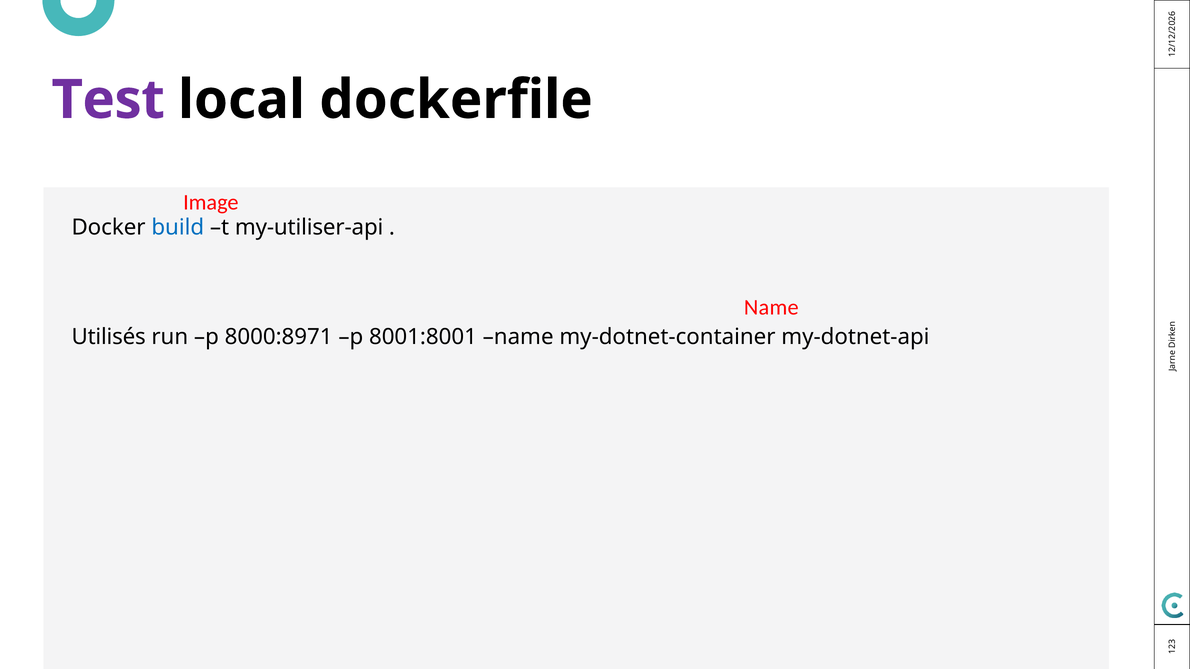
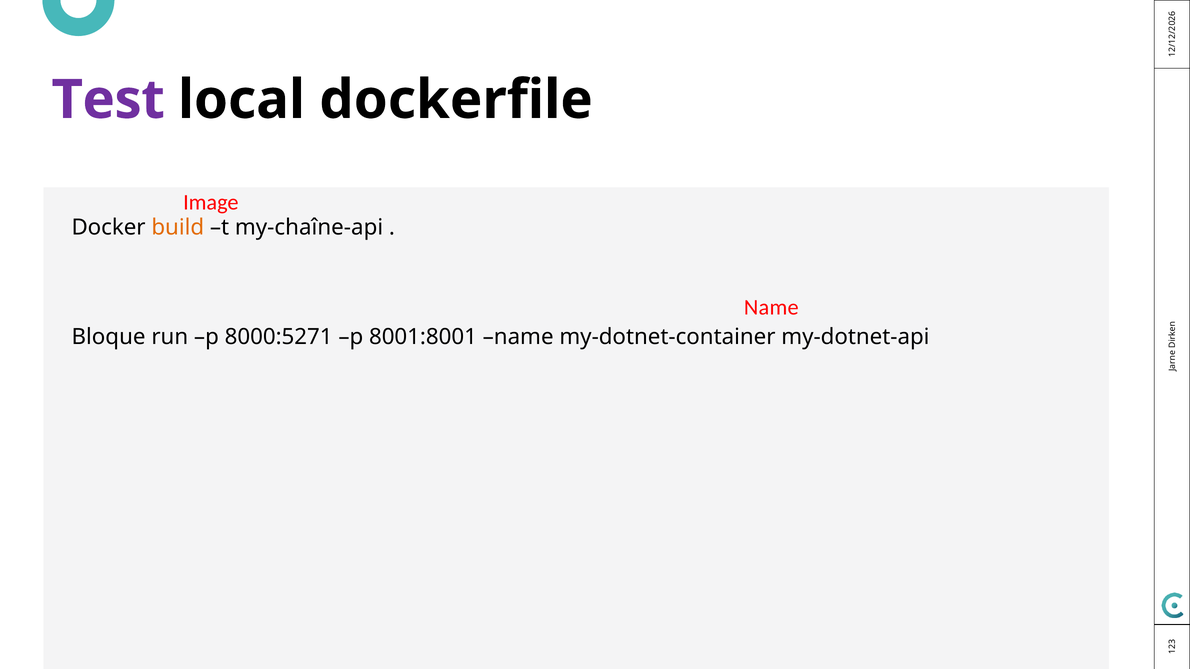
build colour: blue -> orange (178, 228)
my-utiliser-api: my-utiliser-api -> my-chaîne-api (309, 228)
Utilisés: Utilisés -> Bloque (109, 337)
8000:8971: 8000:8971 -> 8000:5271 (279, 337)
